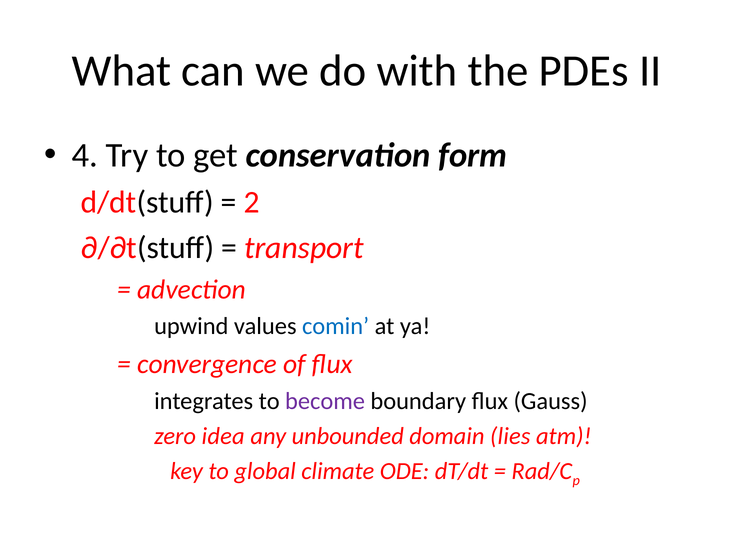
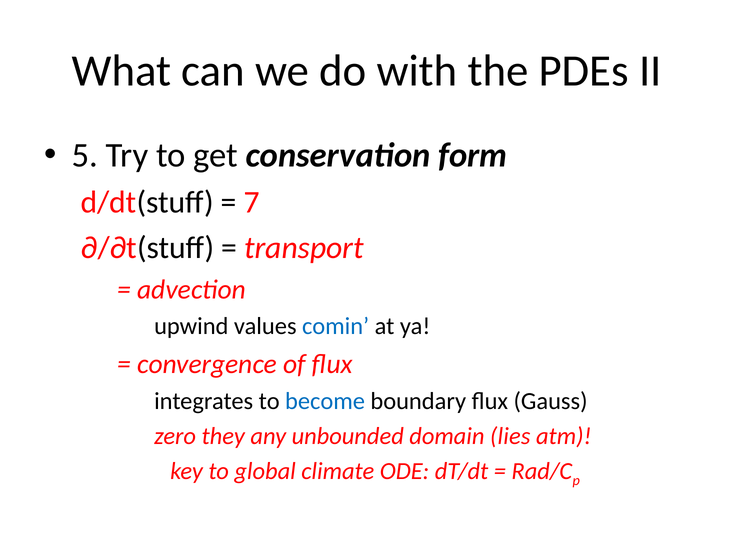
4: 4 -> 5 (85, 155)
2: 2 -> 7 (252, 202)
become colour: purple -> blue (325, 401)
idea: idea -> they (223, 436)
